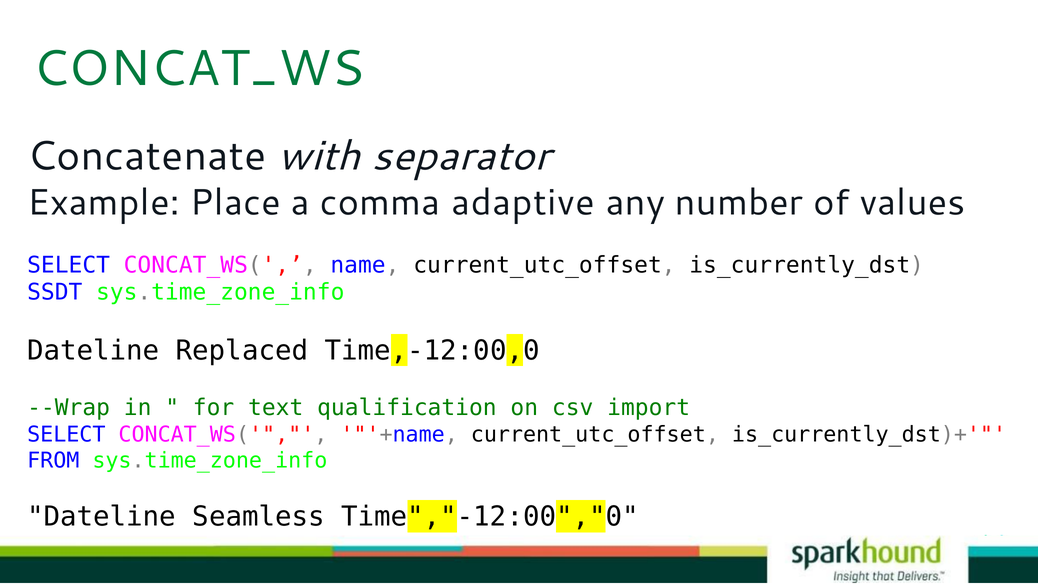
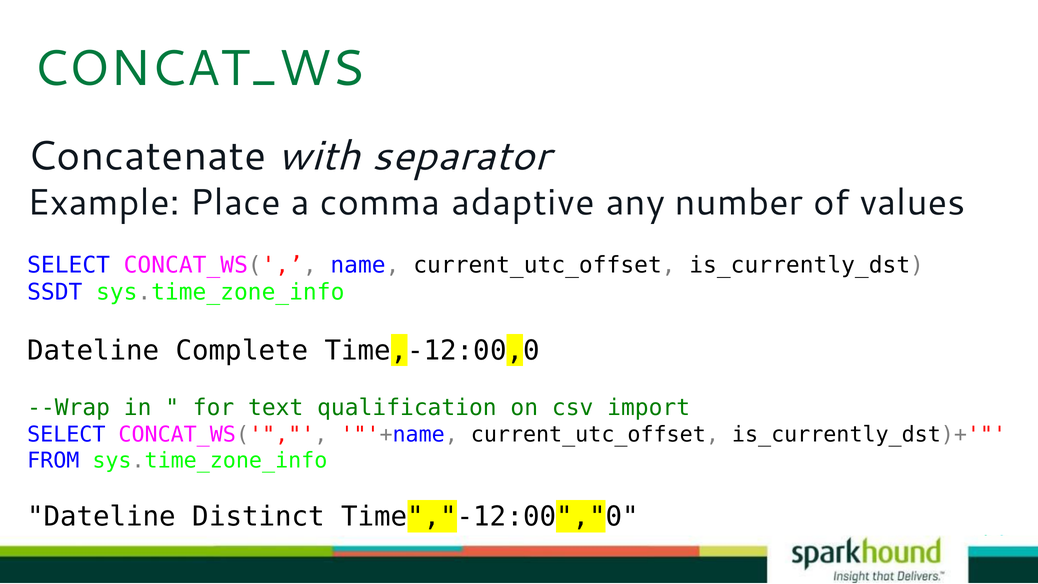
Replaced: Replaced -> Complete (242, 350)
Seamless: Seamless -> Distinct (259, 517)
